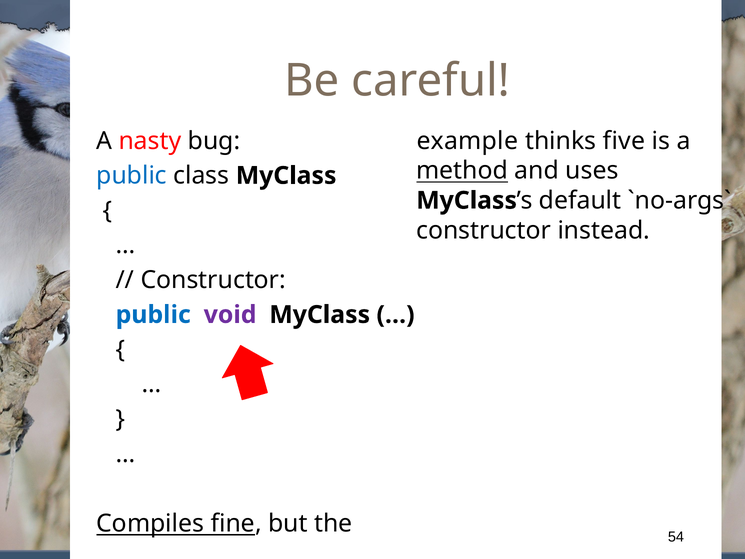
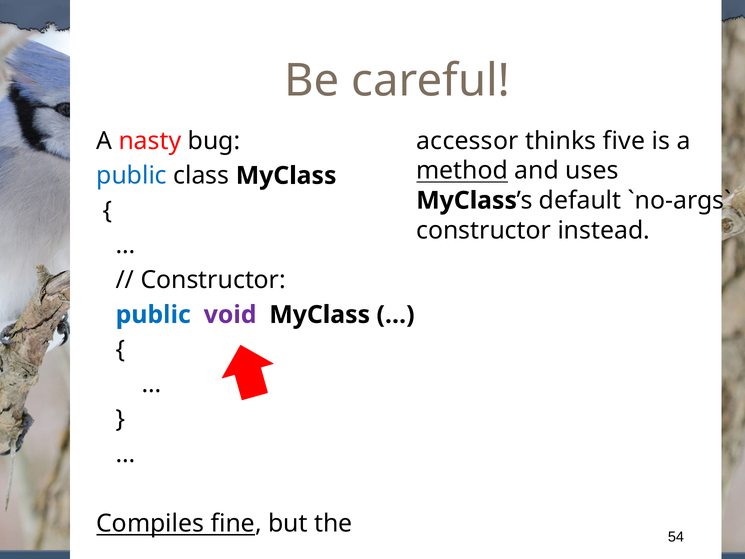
example: example -> accessor (467, 141)
